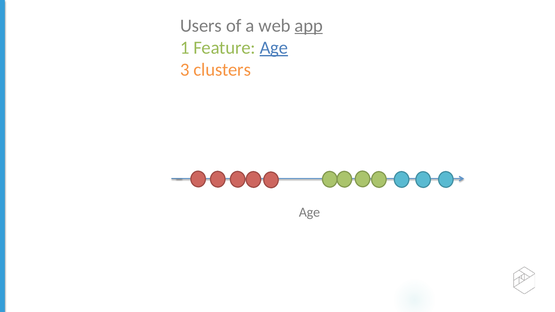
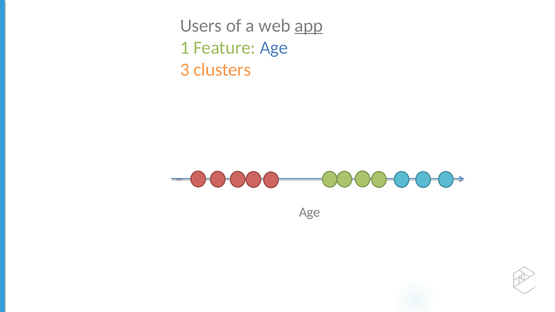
Age underline: present -> none (274, 48)
